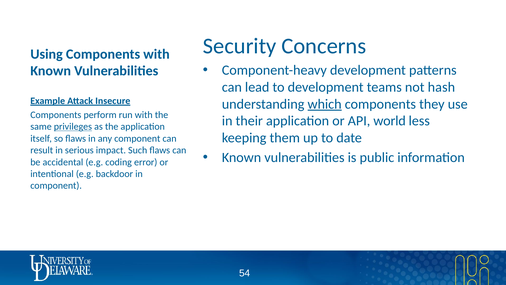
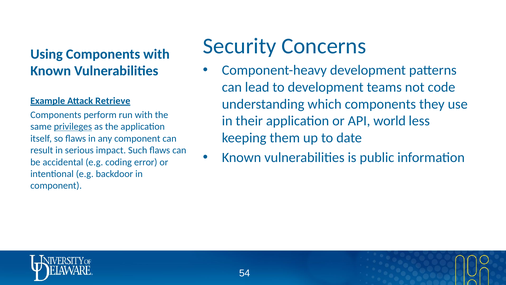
hash: hash -> code (442, 87)
Insecure: Insecure -> Retrieve (113, 101)
which underline: present -> none (325, 104)
